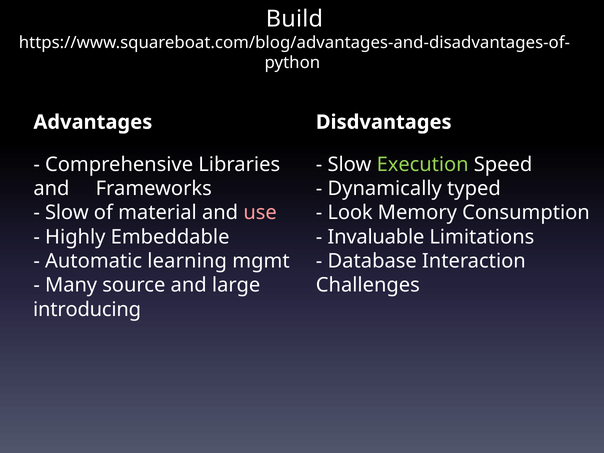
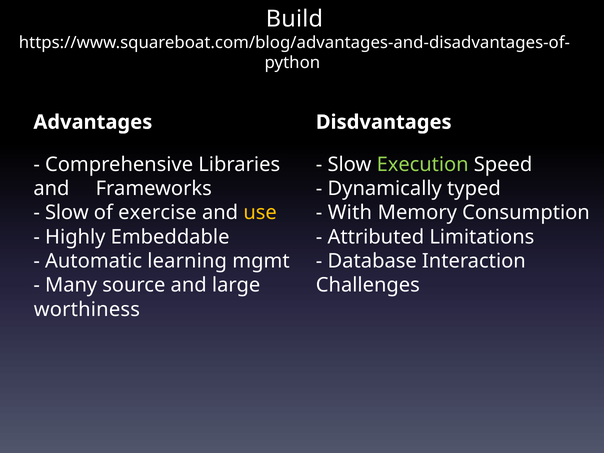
material: material -> exercise (157, 213)
use colour: pink -> yellow (260, 213)
Look: Look -> With (350, 213)
Invaluable: Invaluable -> Attributed (376, 237)
introducing: introducing -> worthiness (87, 309)
